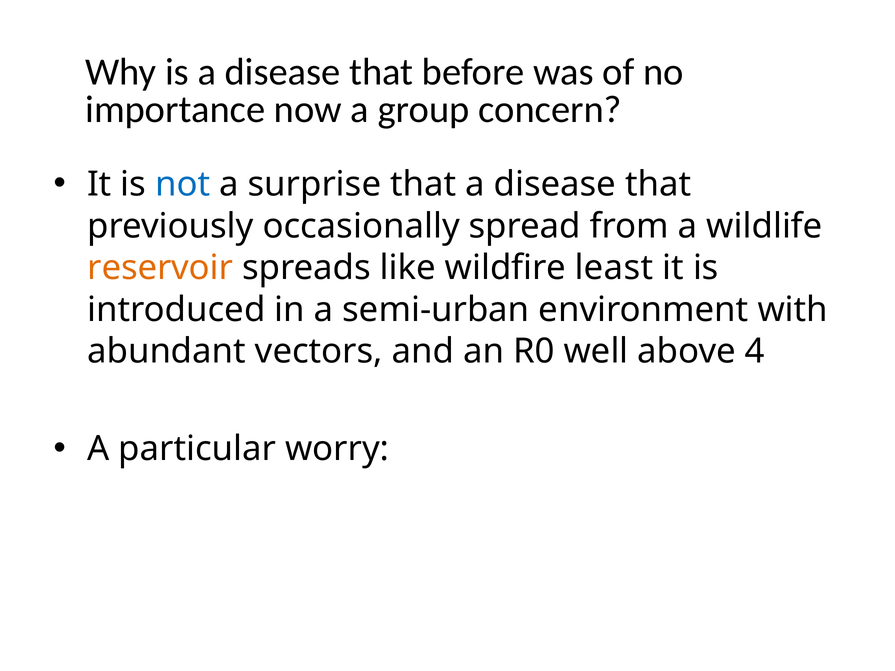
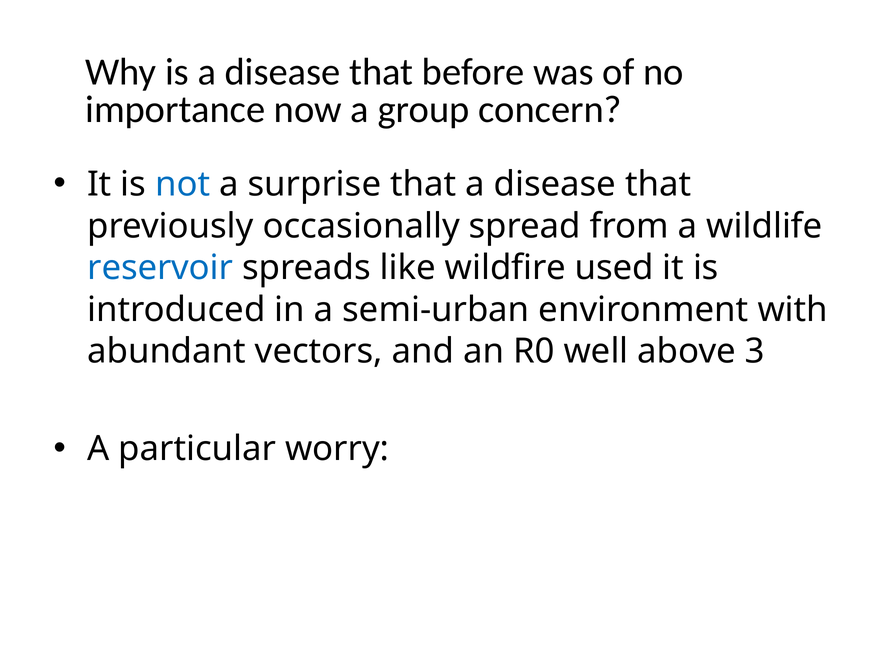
reservoir colour: orange -> blue (160, 268)
least: least -> used (614, 268)
4: 4 -> 3 (755, 352)
